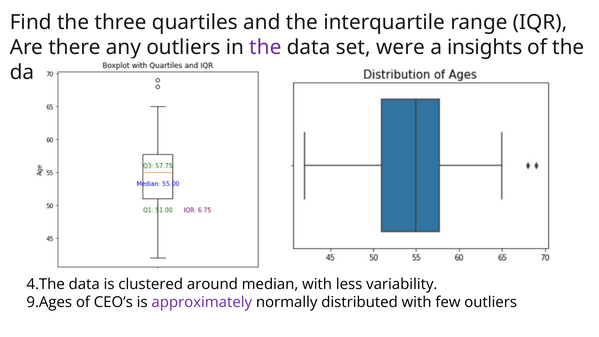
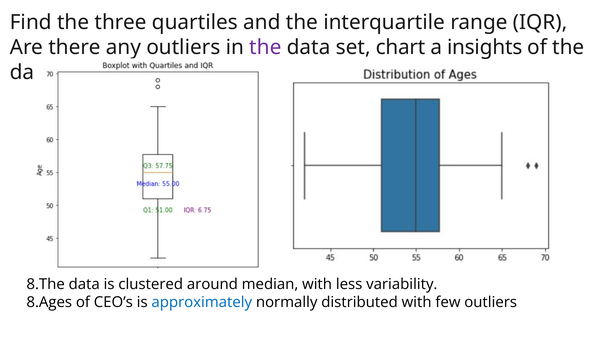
were: were -> chart (401, 47)
4.The: 4.The -> 8.The (46, 284)
9.Ages: 9.Ages -> 8.Ages (49, 302)
approximately colour: purple -> blue (202, 302)
